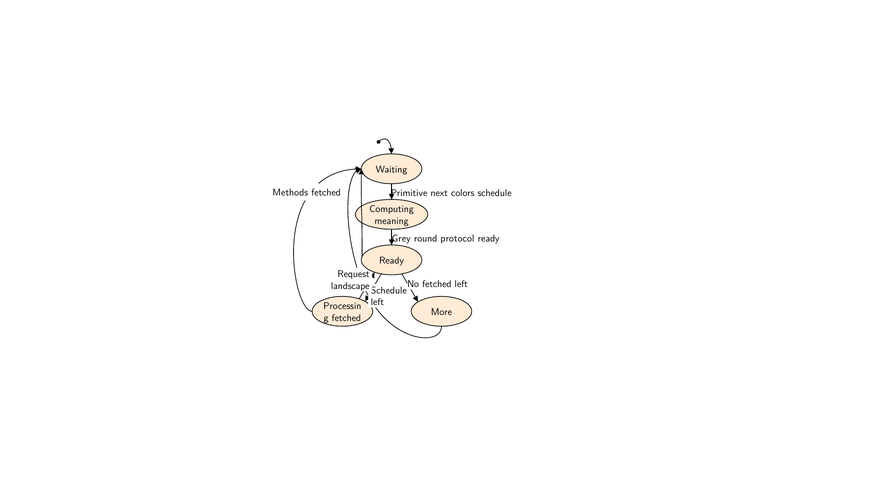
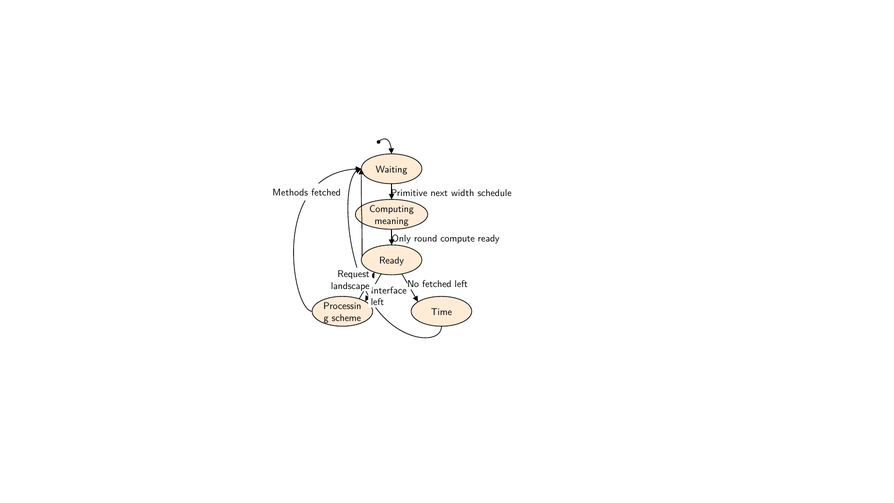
colors: colors -> width (463, 193)
Grey: Grey -> Only (401, 239)
protocol: protocol -> compute (458, 239)
Schedule: Schedule -> Interface (389, 290)
More: More -> Time (441, 312)
fetched: fetched -> scheme (346, 318)
